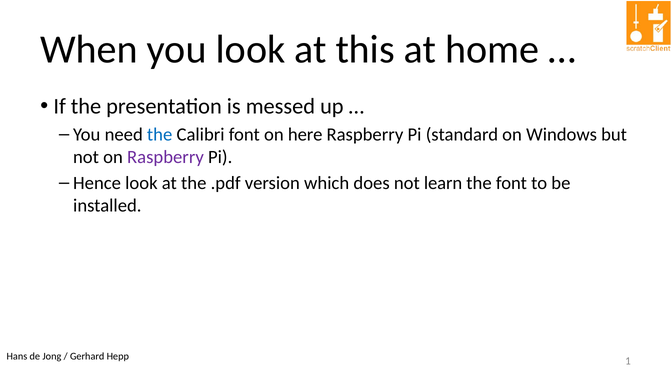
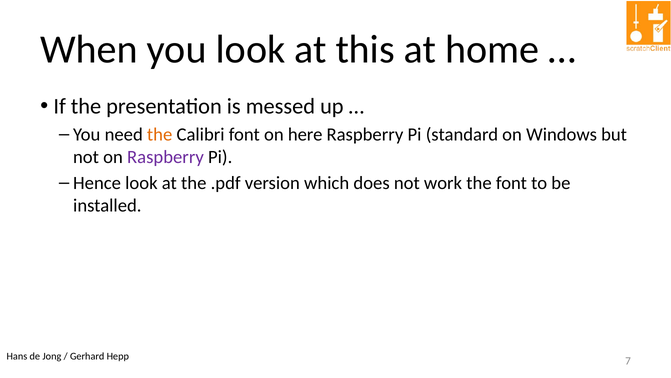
the colour: blue -> orange (160, 135)
learn: learn -> work (443, 183)
1: 1 -> 7 (628, 361)
